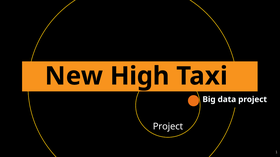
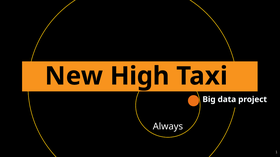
Project: Project -> Always (168, 127)
